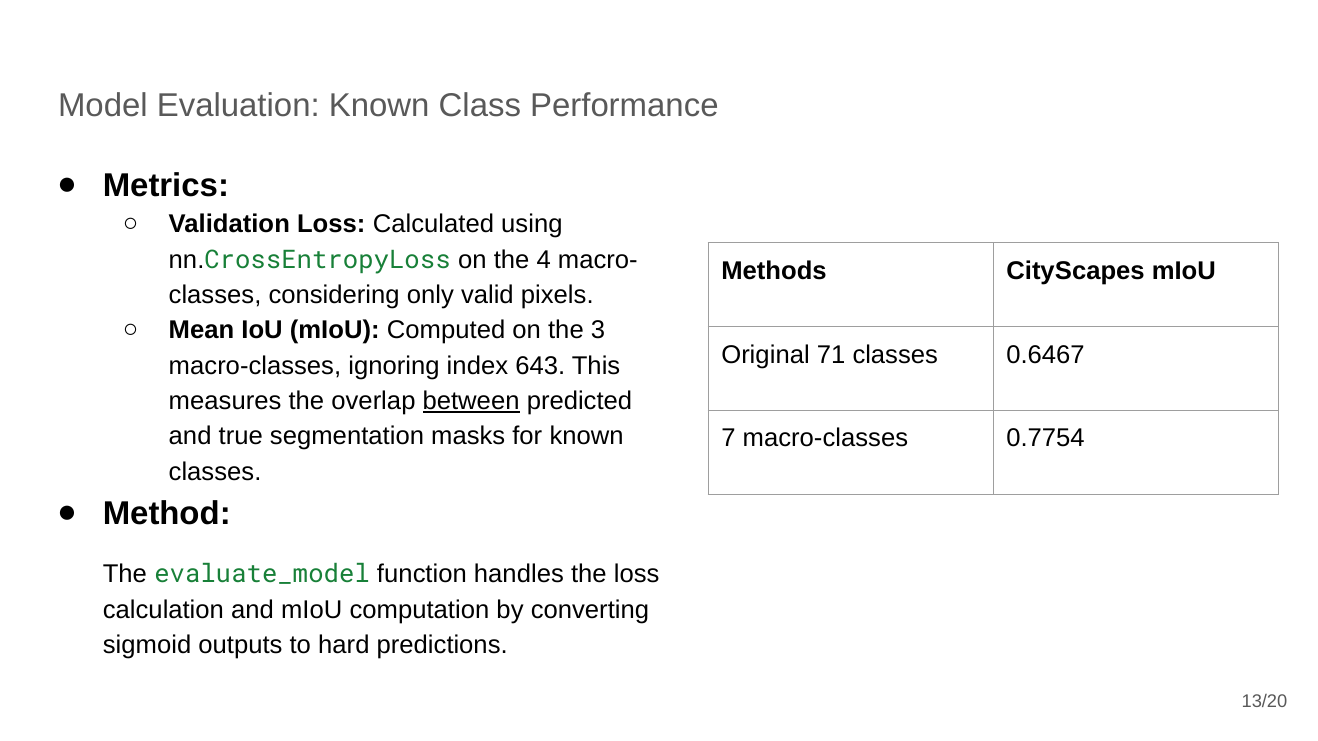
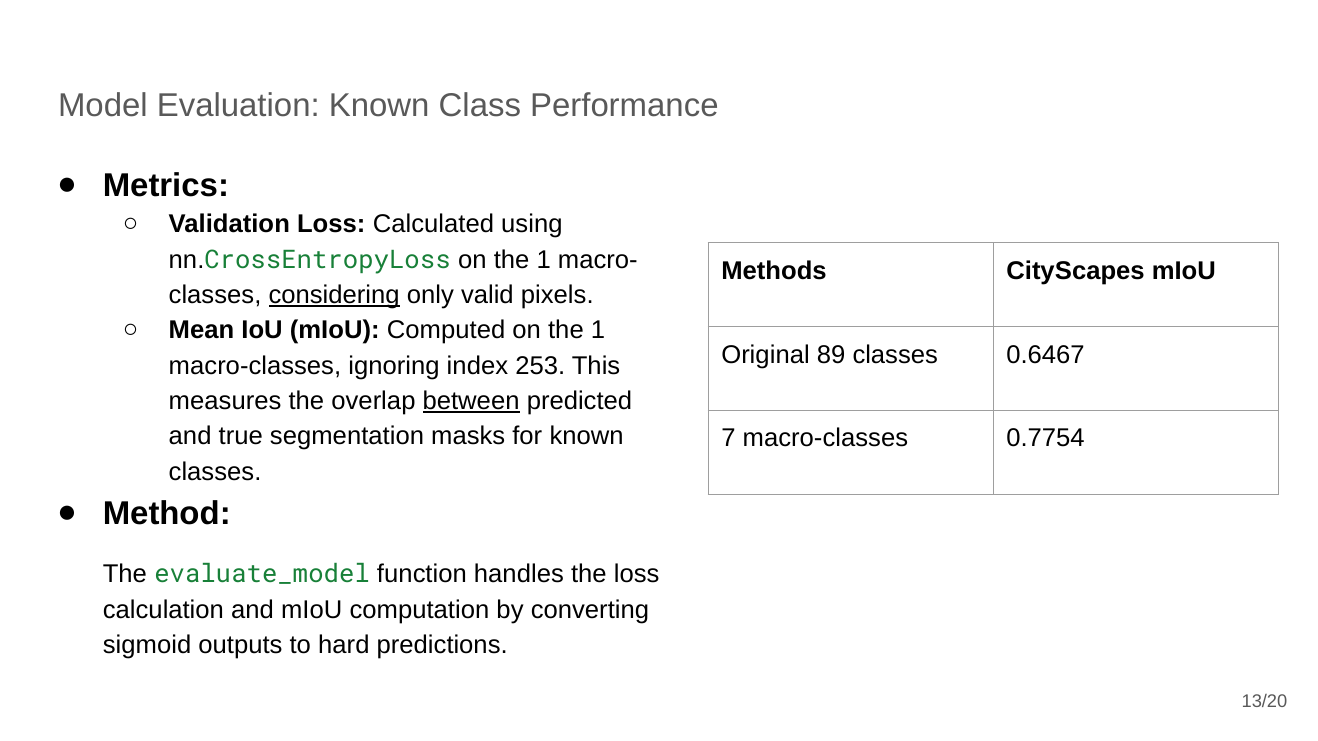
nn.CrossEntropyLoss on the 4: 4 -> 1 (544, 260)
considering underline: none -> present (334, 295)
Computed on the 3: 3 -> 1 (598, 331)
71: 71 -> 89 (831, 355)
643: 643 -> 253 (540, 366)
